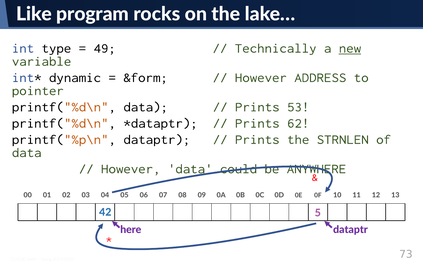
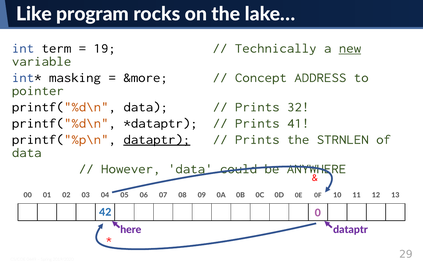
type: type -> term (56, 48)
49: 49 -> 19 (105, 48)
dynamic: dynamic -> masking (75, 78)
&form: &form -> &more (146, 78)
However: However -> Concept (261, 78)
53: 53 -> 32 (298, 107)
62: 62 -> 41 (298, 123)
dataptr underline: none -> present (157, 140)
5: 5 -> 0 (318, 213)
73: 73 -> 29 (406, 255)
